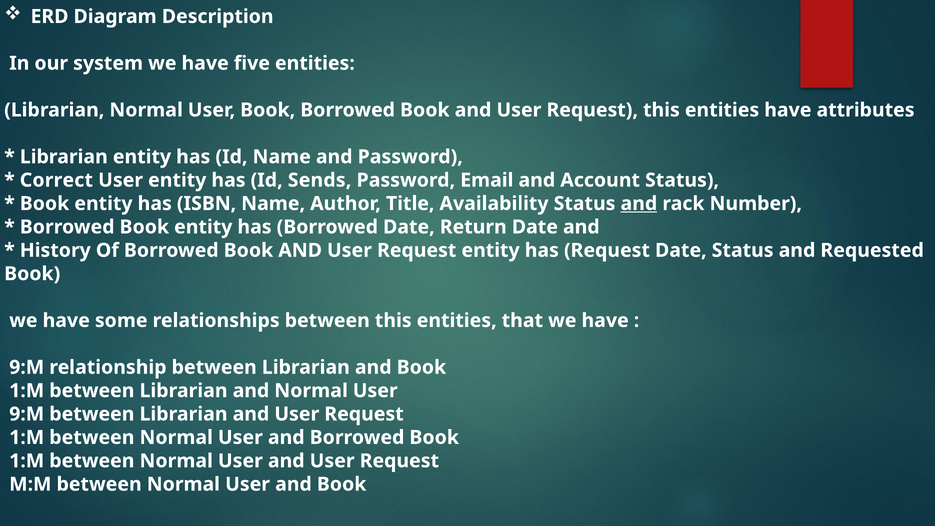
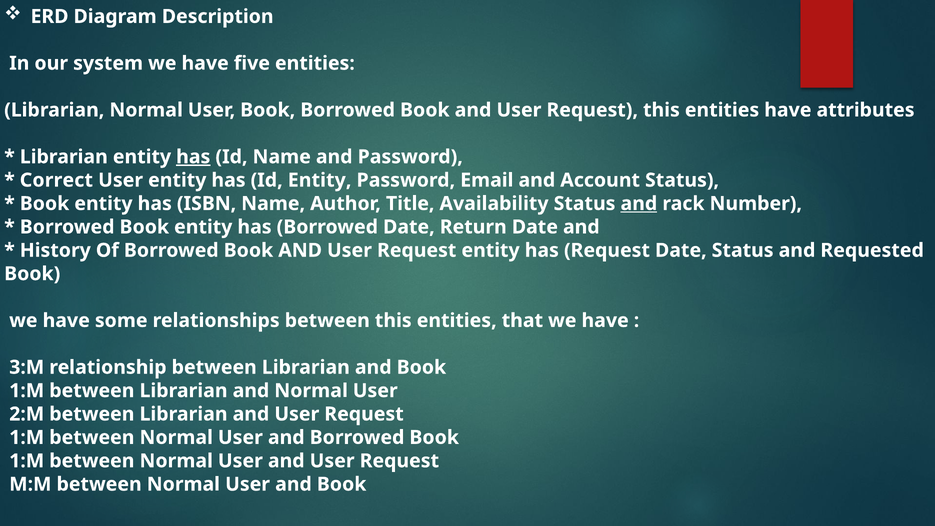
has underline: none -> present (193, 157)
Id Sends: Sends -> Entity (320, 180)
9:M: 9:M -> 3:M (27, 367)
9:M: 9:M -> 2:M (27, 414)
